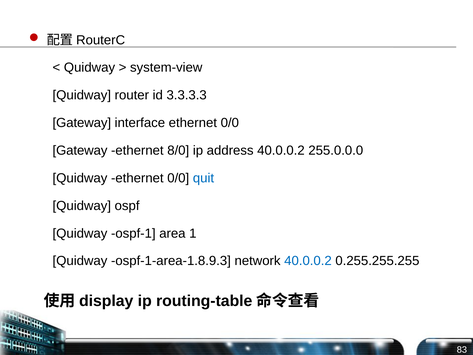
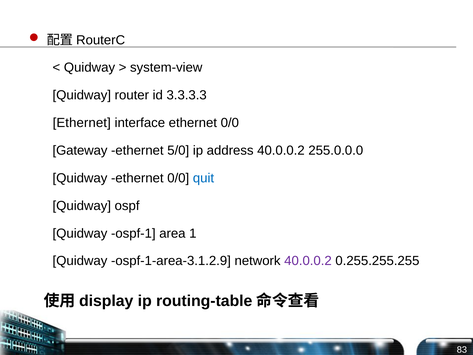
Gateway: Gateway -> Ethernet (82, 123)
8/0: 8/0 -> 5/0 (178, 150)
ospf-1-area-1.8.9.3: ospf-1-area-1.8.9.3 -> ospf-1-area-3.1.2.9 (171, 261)
40.0.0.2 colour: blue -> purple (308, 261)
